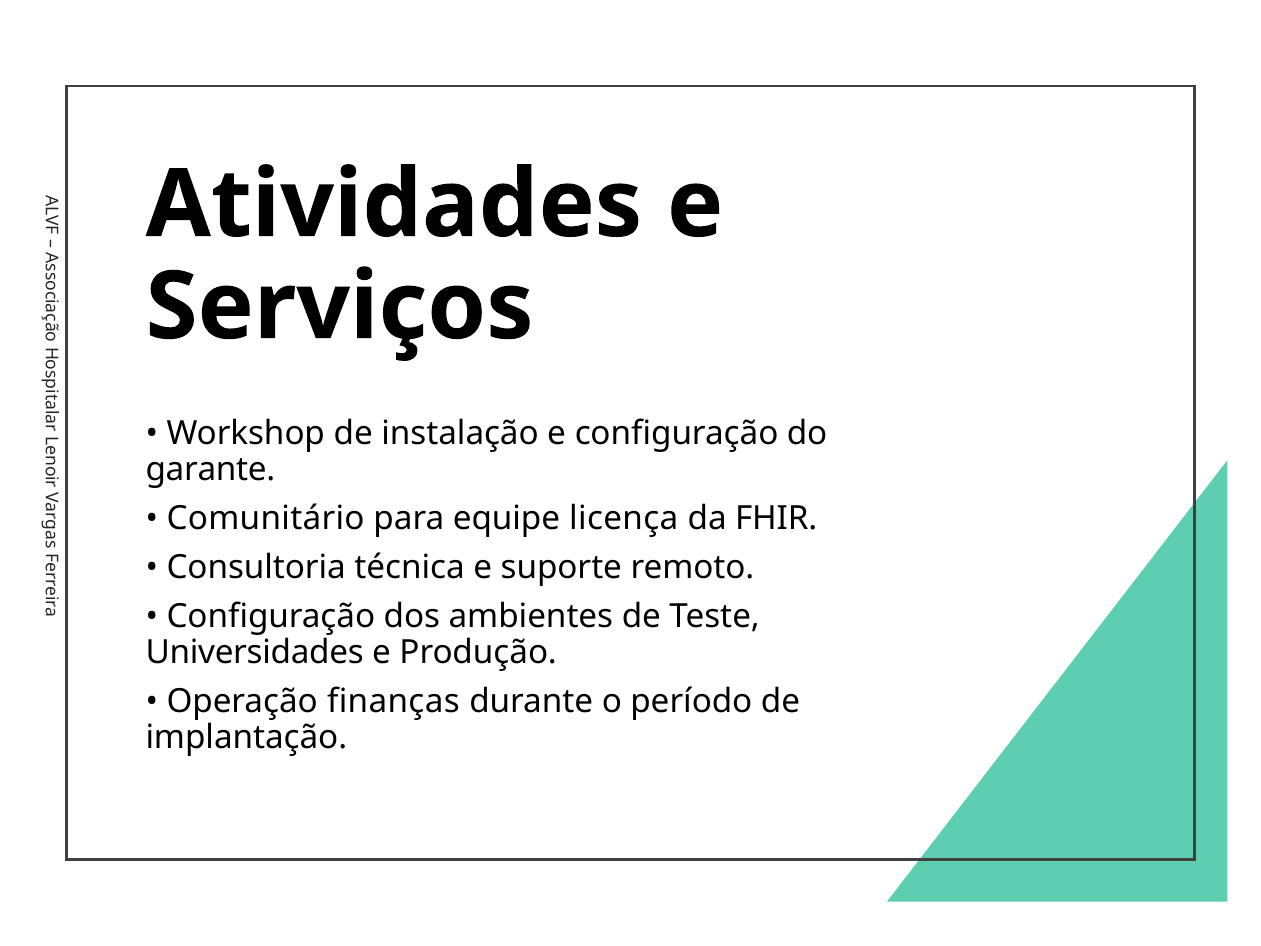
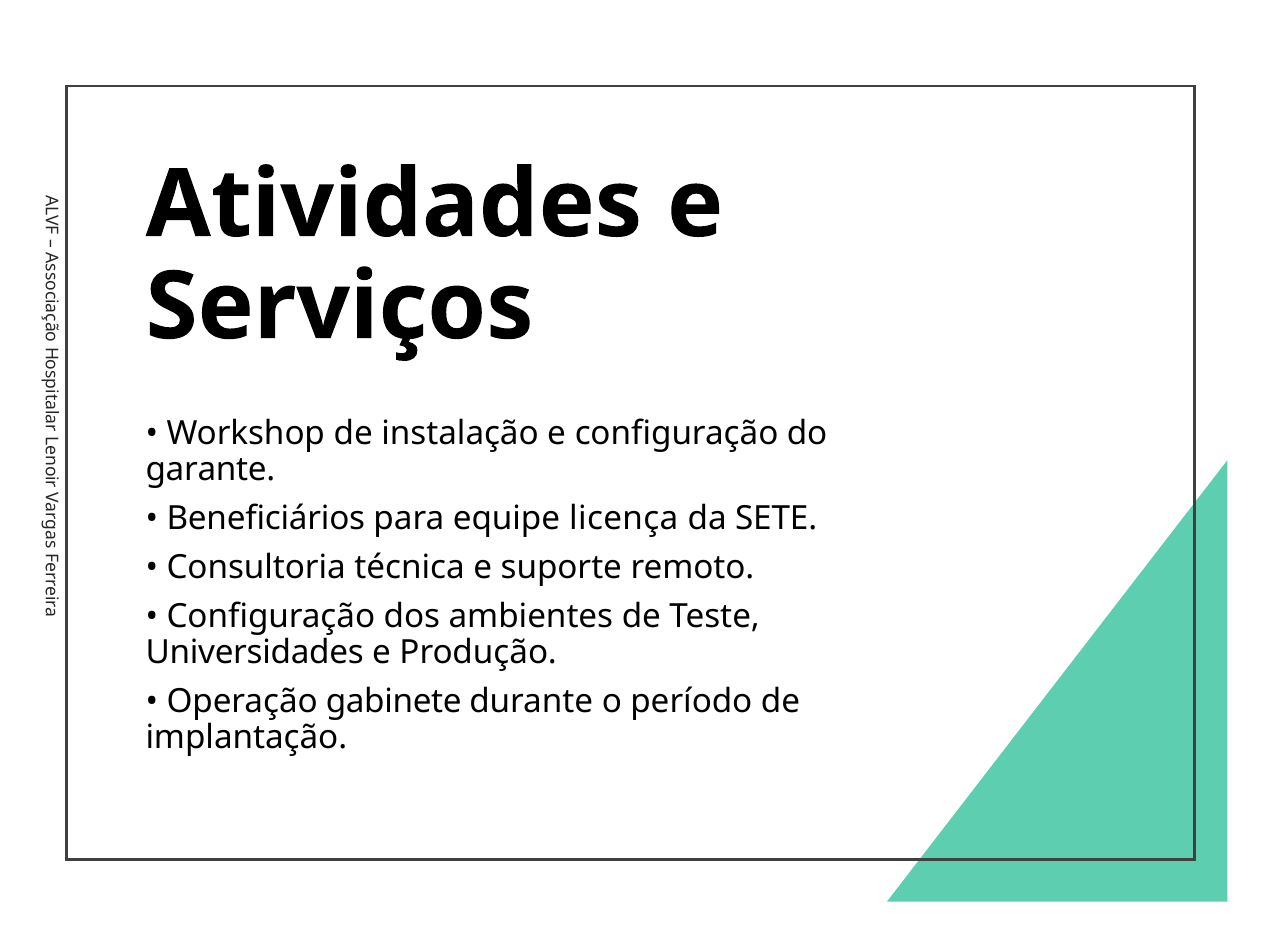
Comunitário: Comunitário -> Beneficiários (266, 518)
FHIR: FHIR -> SETE (776, 518)
finanças: finanças -> gabinete (394, 702)
